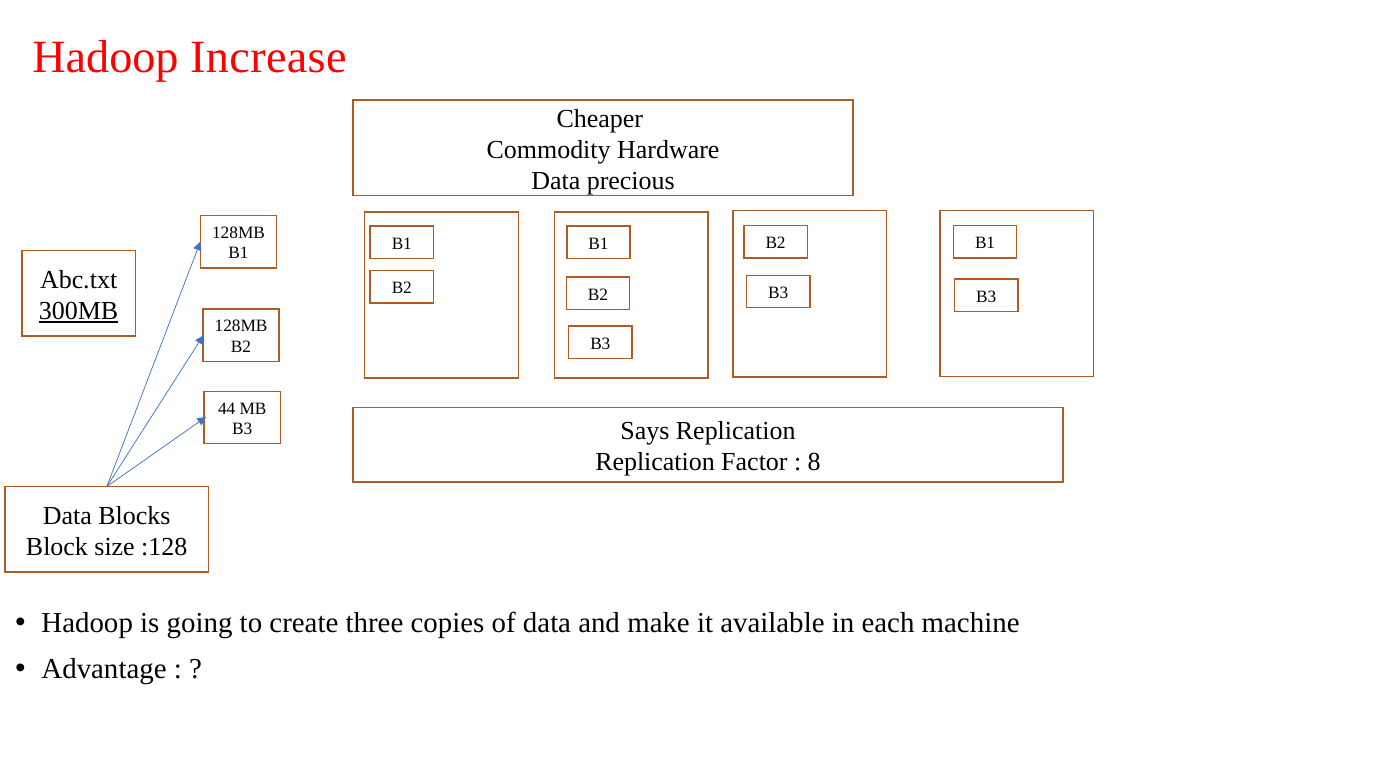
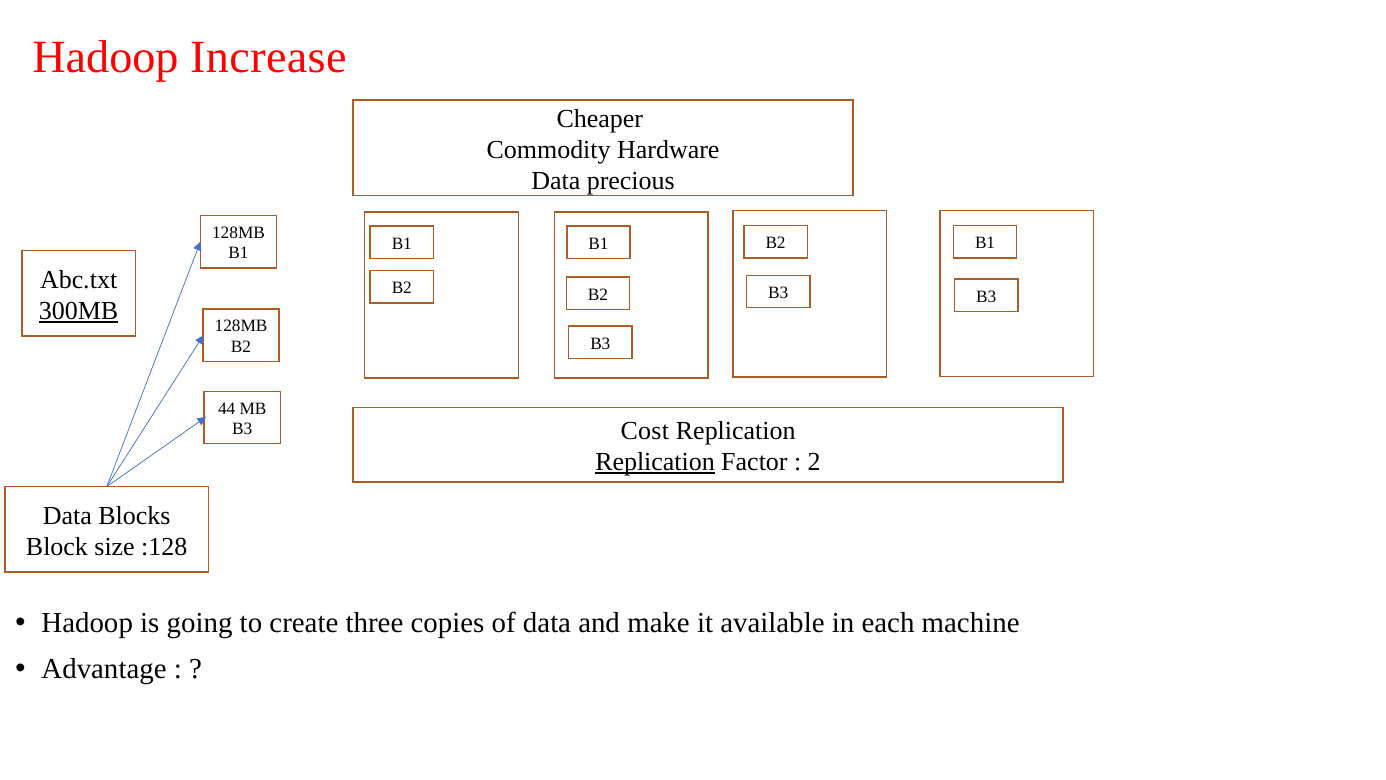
Says: Says -> Cost (645, 431)
Replication underline: none -> present (655, 462)
8: 8 -> 2 (814, 462)
